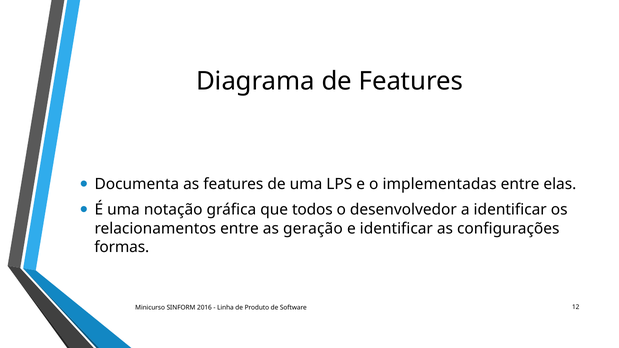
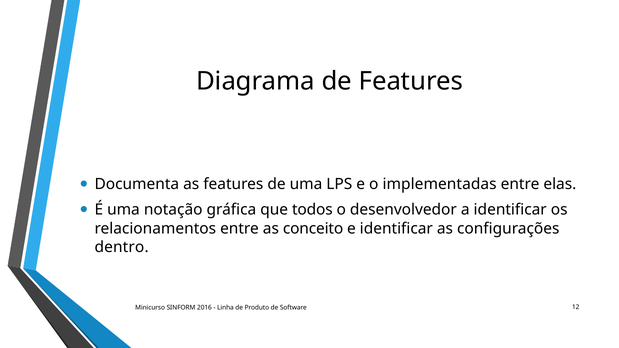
geração: geração -> conceito (313, 229)
formas: formas -> dentro (122, 247)
